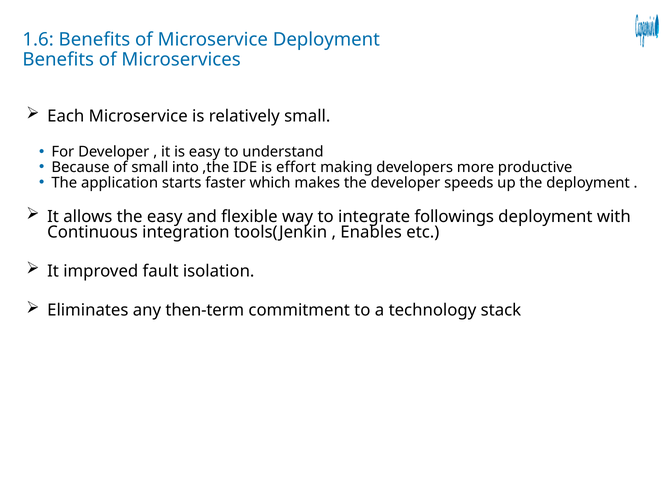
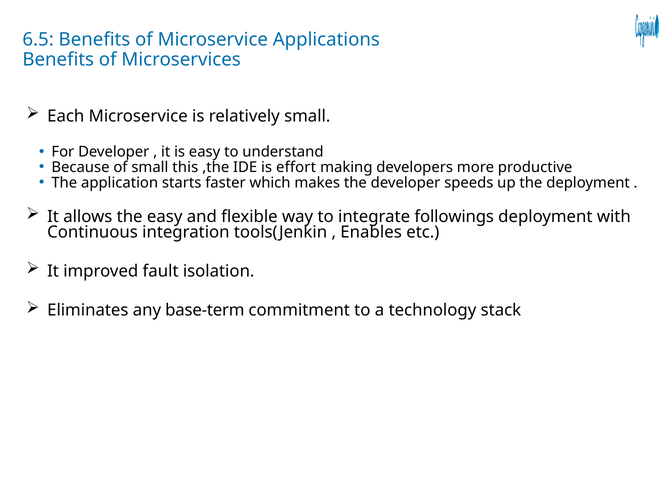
1.6: 1.6 -> 6.5 (38, 40)
Microservice Deployment: Deployment -> Applications (326, 40)
into: into -> this (185, 167)
then-term: then-term -> base-term (205, 310)
